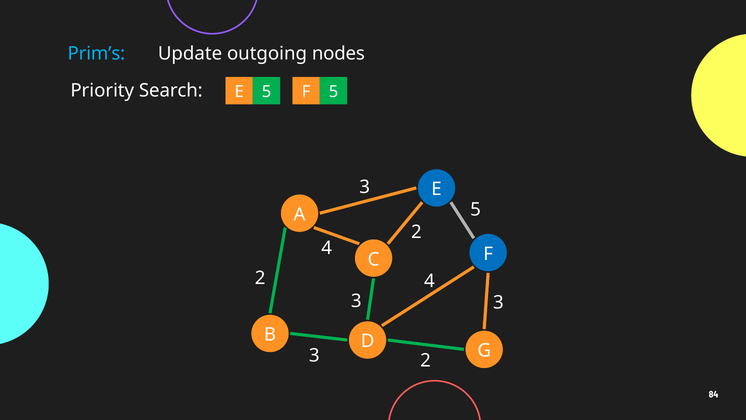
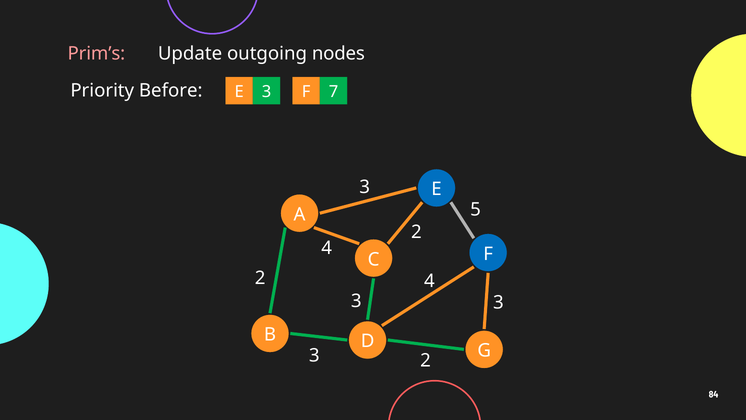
Prim’s colour: light blue -> pink (96, 54)
Search: Search -> Before (171, 90)
E 5: 5 -> 3 (267, 92)
F 5: 5 -> 7 (334, 92)
